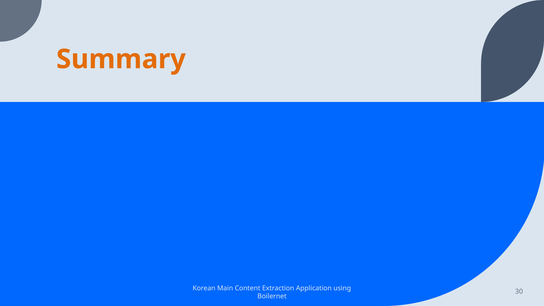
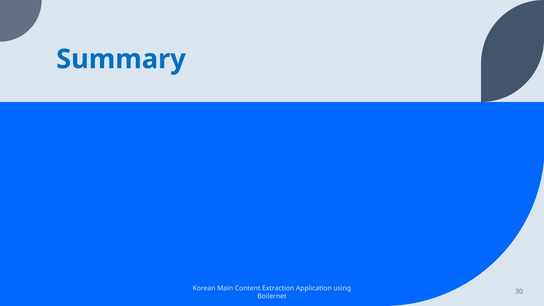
Summary colour: orange -> blue (121, 59)
